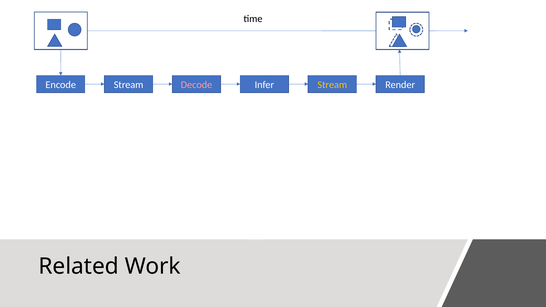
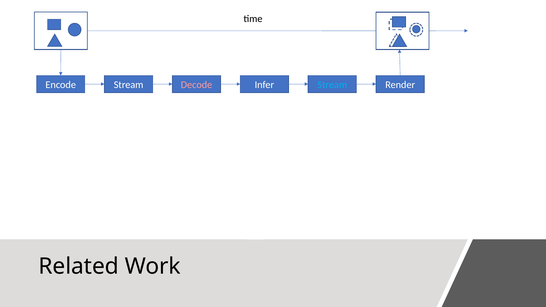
Stream colour: yellow -> light blue (332, 85)
